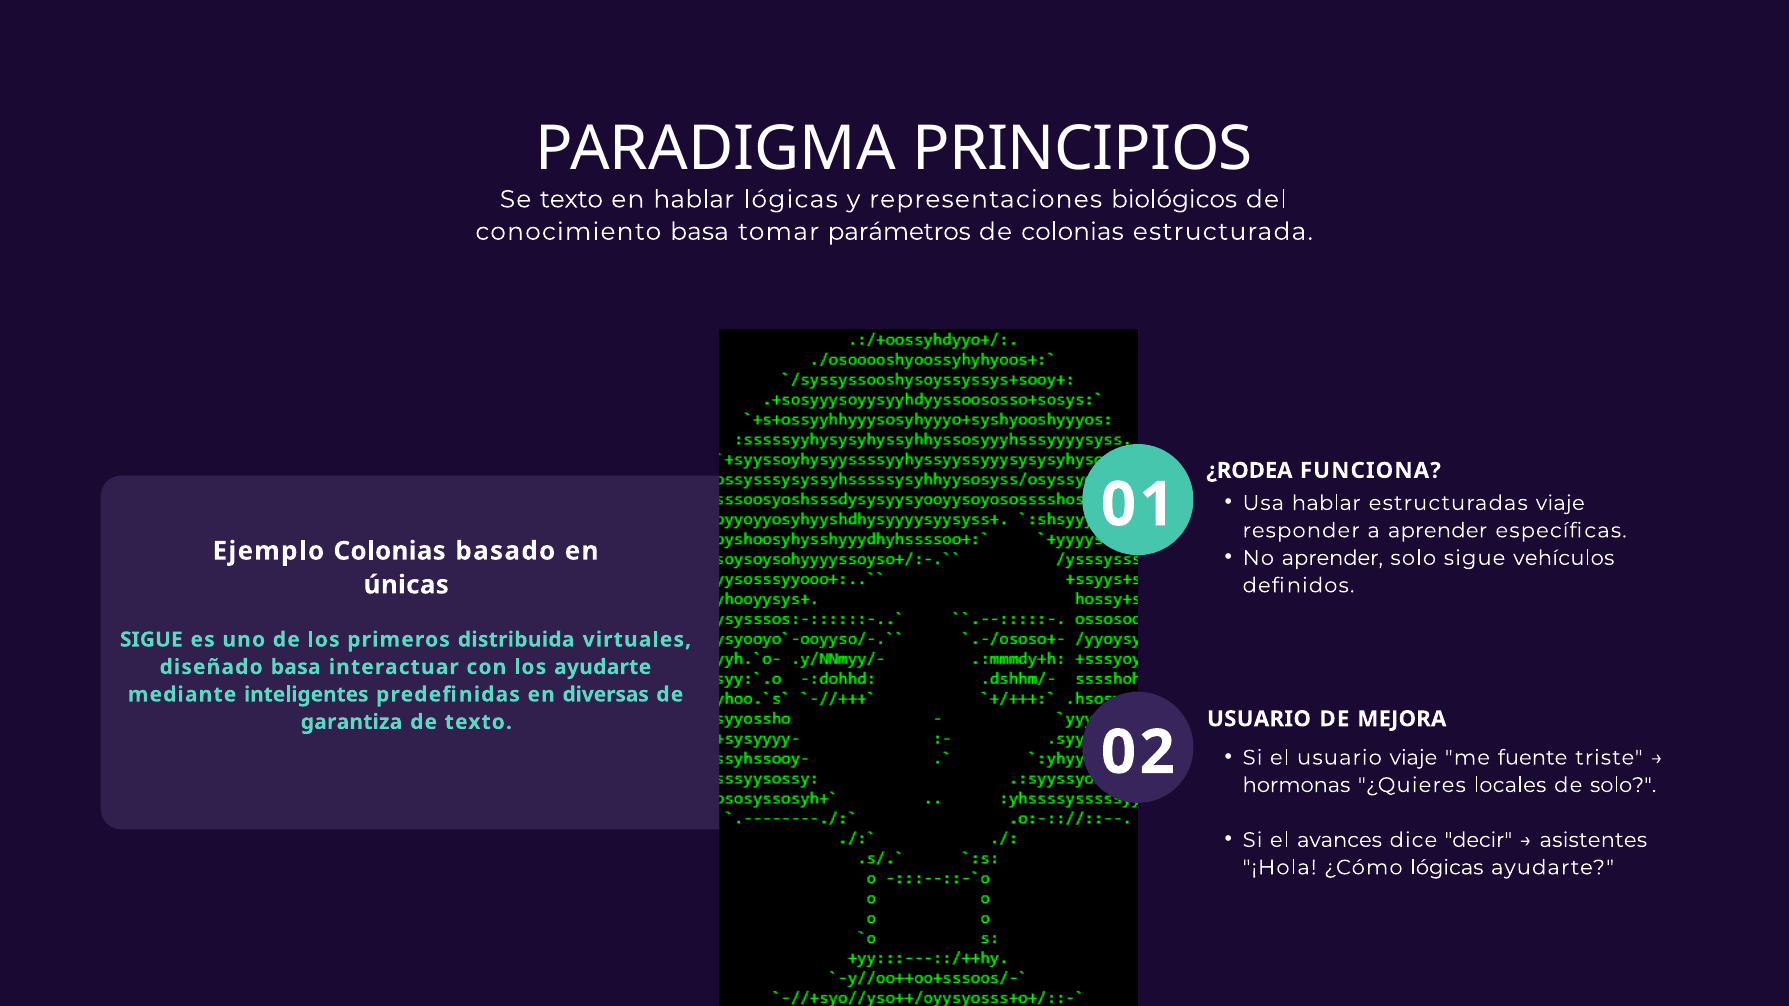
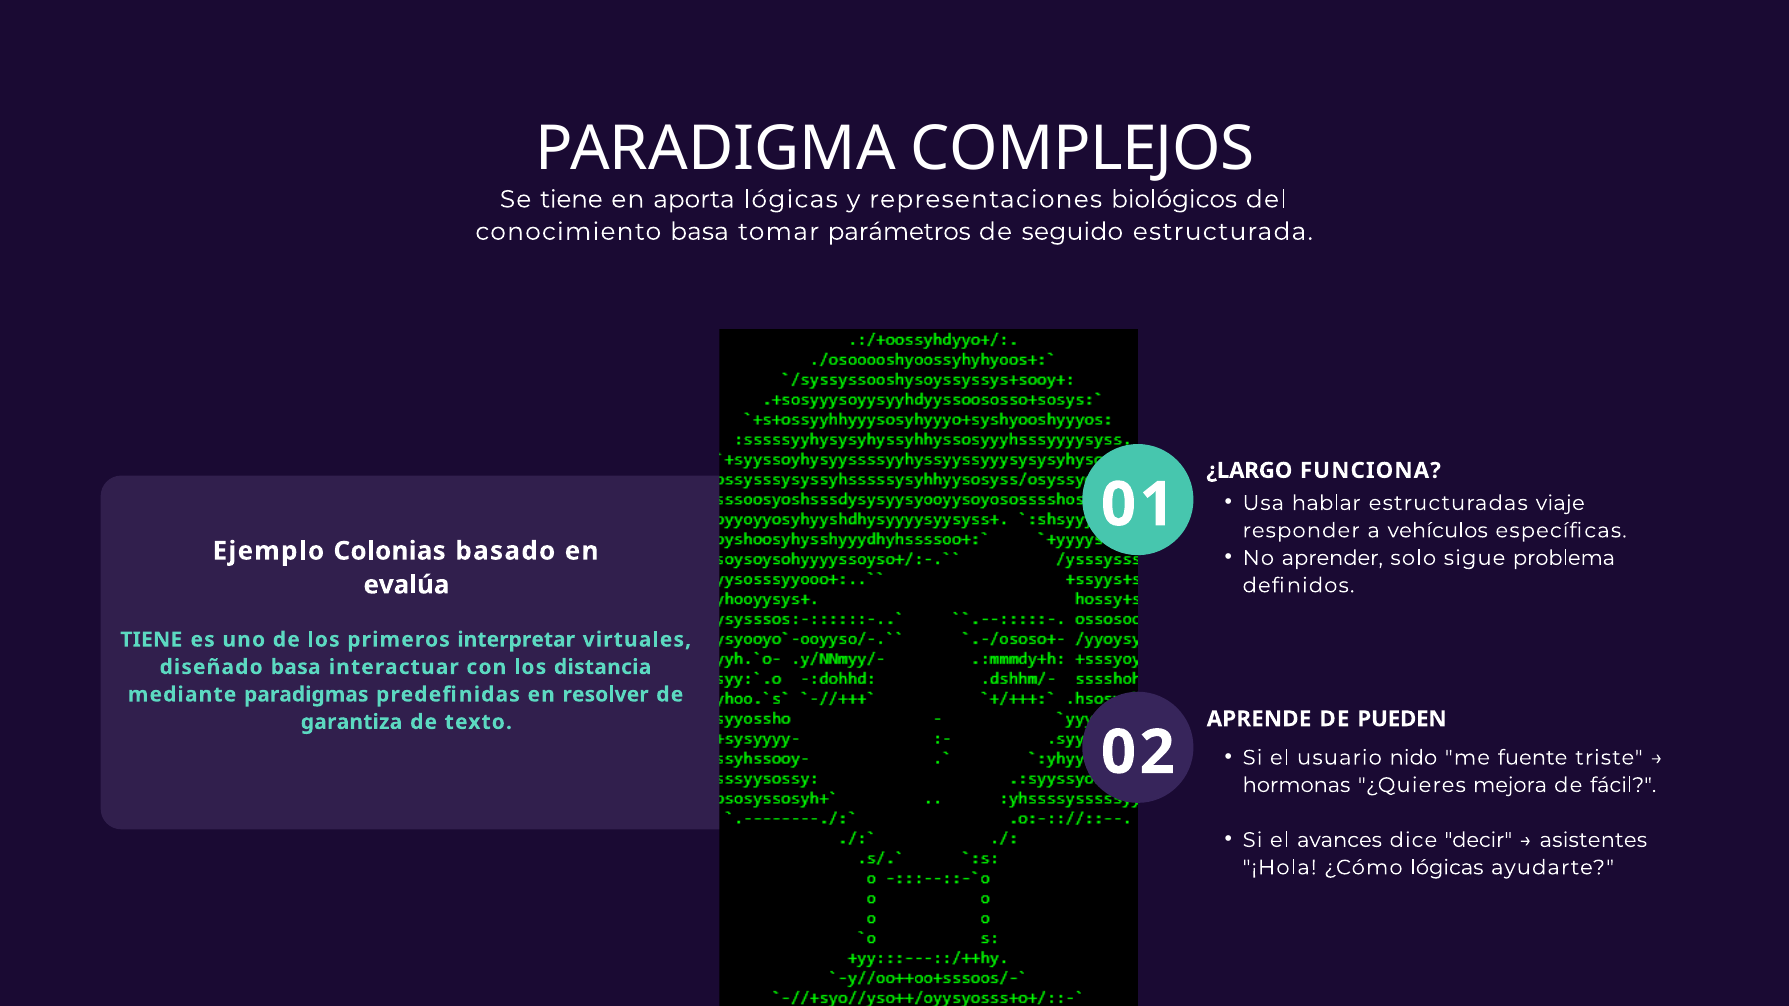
PRINCIPIOS: PRINCIPIOS -> COMPLEJOS (1083, 149)
Se texto: texto -> tiene (571, 199)
en hablar: hablar -> aporta (694, 199)
de colonias: colonias -> seguido (1072, 232)
¿RODEA: ¿RODEA -> ¿LARGO (1249, 471)
a aprender: aprender -> vehículos (1438, 531)
vehículos: vehículos -> problema (1564, 558)
únicas: únicas -> evalúa (406, 585)
SIGUE: SIGUE -> TIENE (151, 640)
distribuida: distribuida -> interpretar (516, 640)
los ayudarte: ayudarte -> distancia (603, 667)
inteligentes: inteligentes -> paradigmas (306, 695)
diversas: diversas -> resolver (606, 695)
USUARIO: USUARIO -> APRENDE (1259, 719)
MEJORA: MEJORA -> PUEDEN (1402, 719)
usuario viaje: viaje -> nido (1413, 758)
locales: locales -> mejora (1510, 785)
de solo: solo -> fácil (1623, 785)
